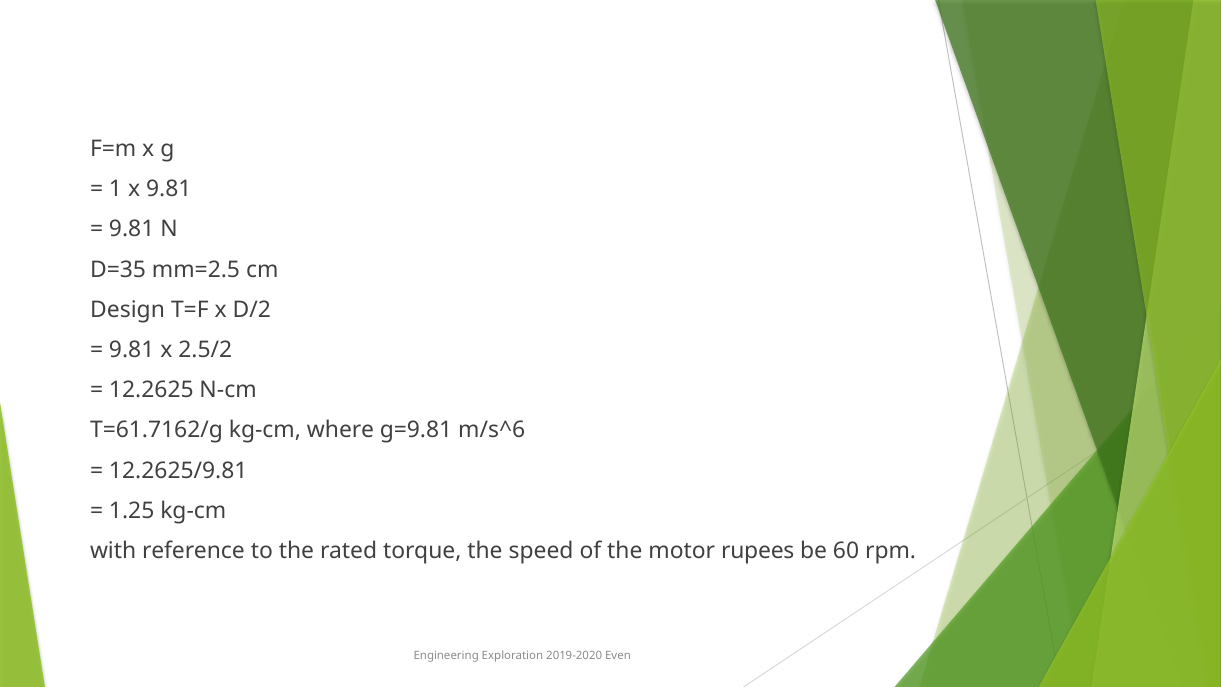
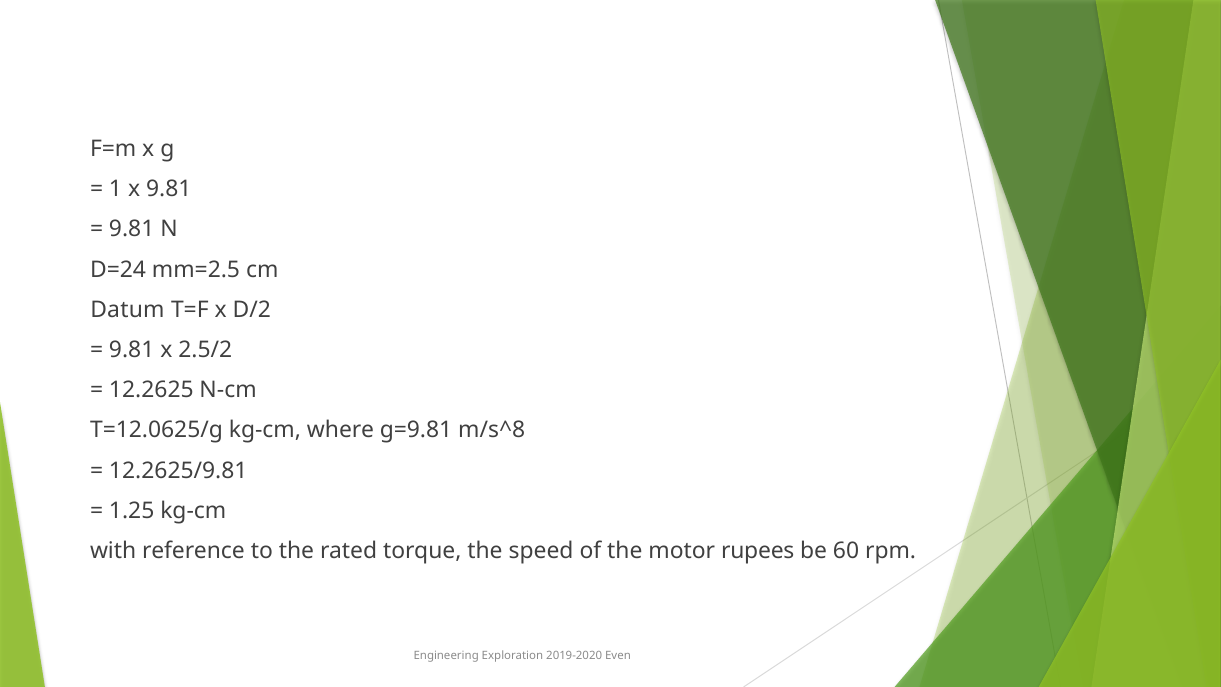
D=35: D=35 -> D=24 (118, 269)
Design: Design -> Datum (127, 310)
T=61.7162/g: T=61.7162/g -> T=12.0625/g (156, 430)
m/s^6: m/s^6 -> m/s^8 (492, 430)
